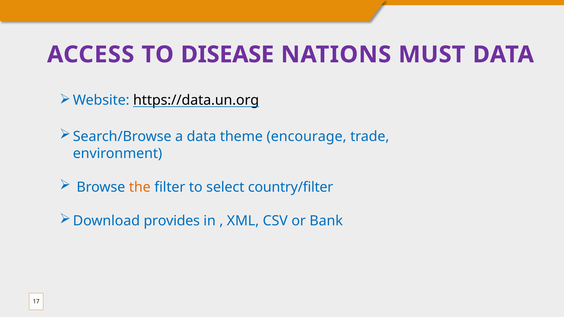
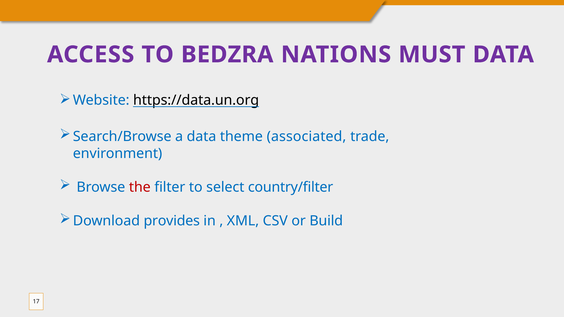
DISEASE: DISEASE -> BEDZRA (227, 55)
encourage: encourage -> associated (306, 137)
the colour: orange -> red (140, 187)
Bank: Bank -> Build (326, 221)
